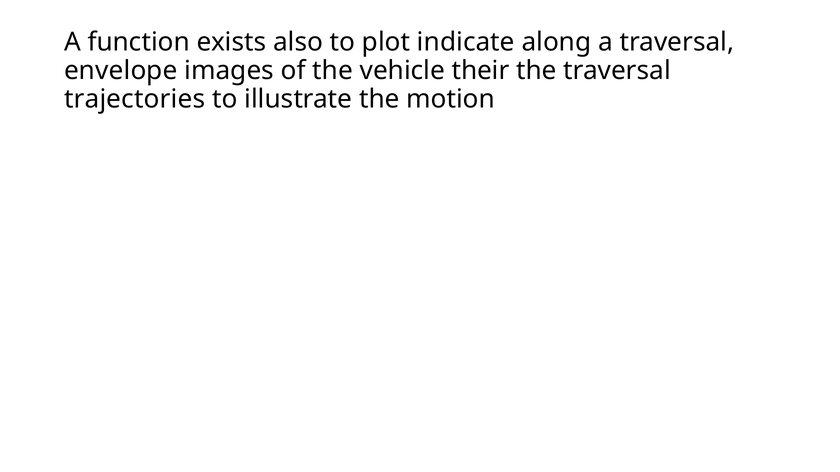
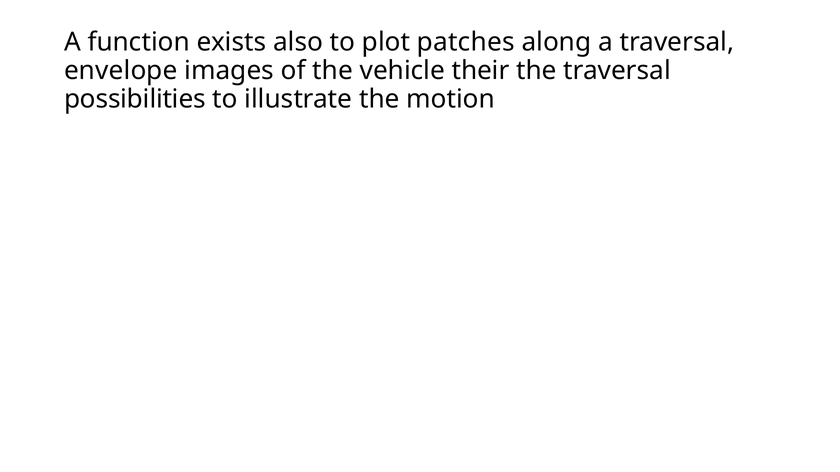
indicate: indicate -> patches (466, 42)
trajectories: trajectories -> possibilities (135, 99)
